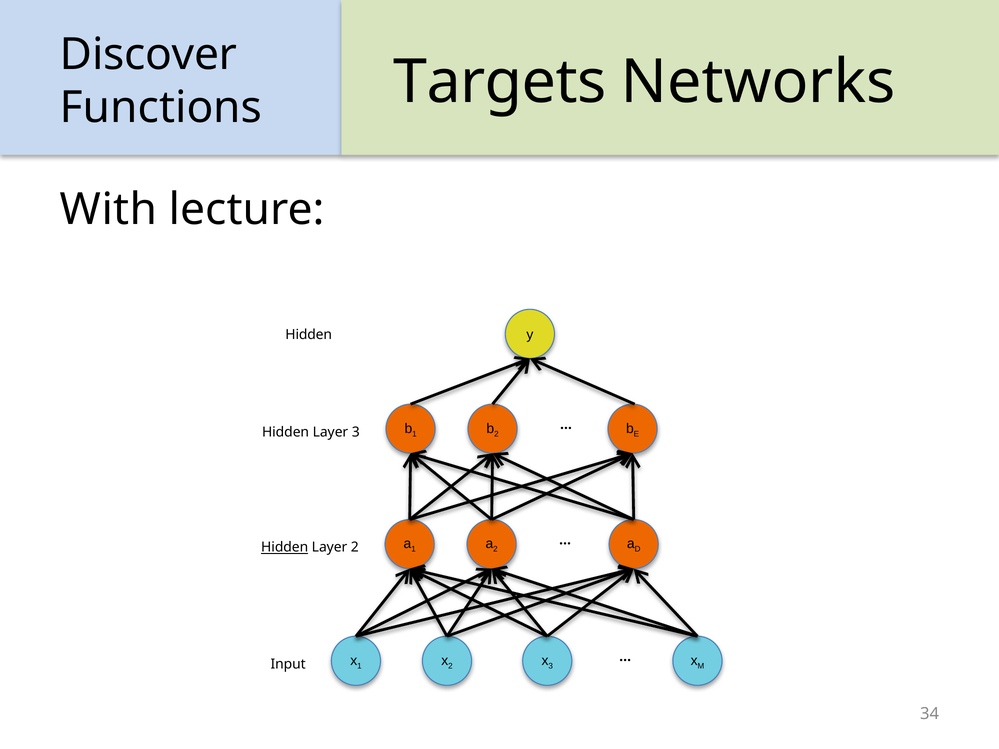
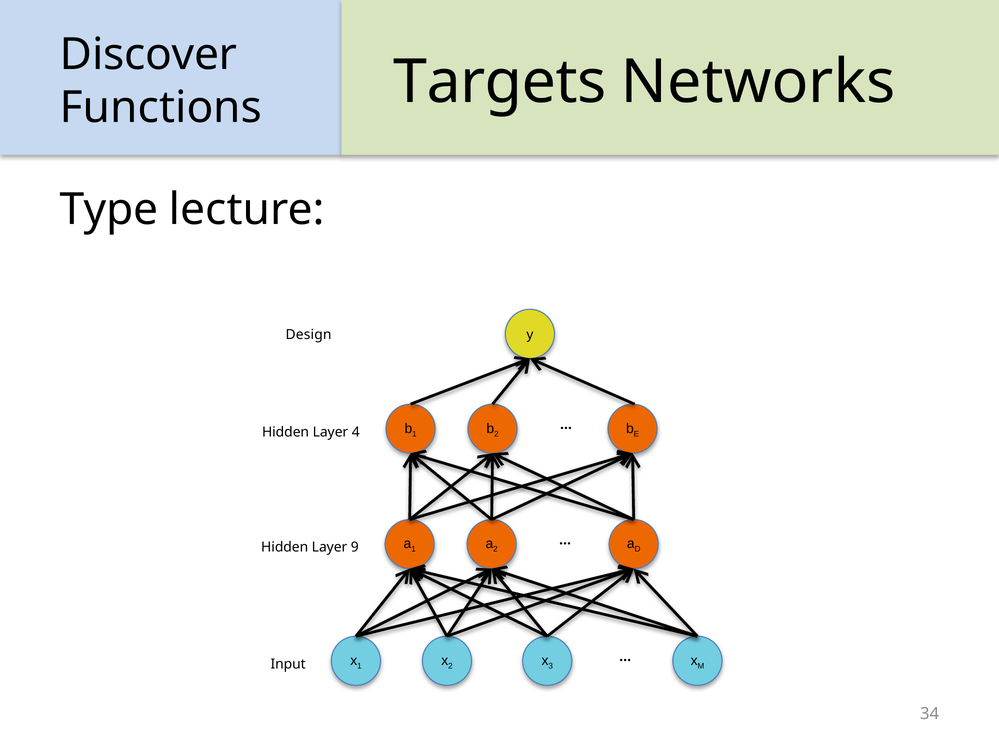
With: With -> Type (109, 210)
Hidden: Hidden -> Design (309, 335)
Layer 3: 3 -> 4 (356, 432)
Hidden underline: present -> none (285, 548)
Layer 2: 2 -> 9 (355, 548)
